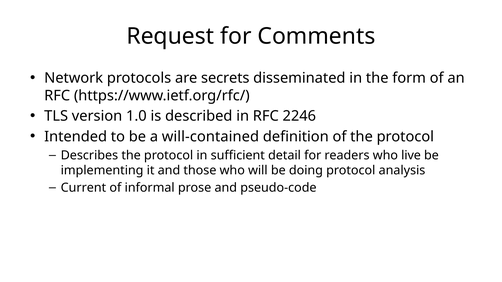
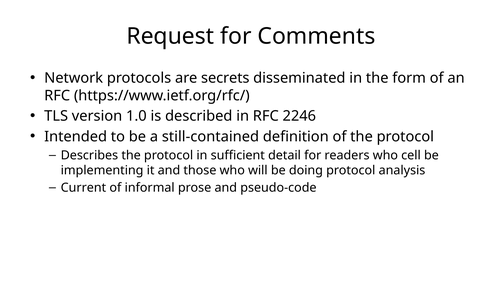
will-contained: will-contained -> still-contained (210, 137)
live: live -> cell (411, 155)
